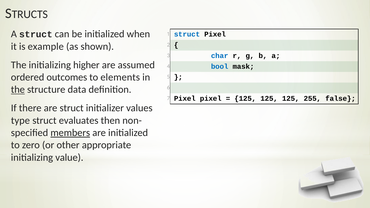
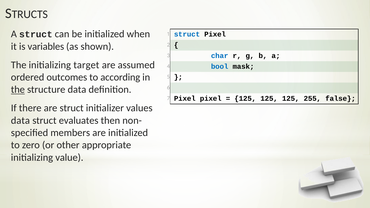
example: example -> variables (46, 46)
higher: higher -> target (86, 65)
elements: elements -> according (120, 77)
type: type -> data (20, 120)
members underline: present -> none (70, 133)
